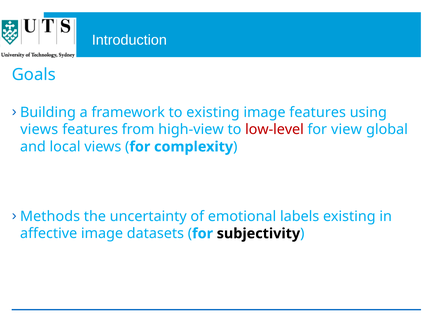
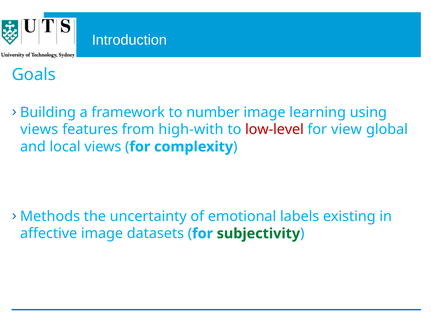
to existing: existing -> number (213, 112)
image features: features -> learning (318, 112)
high-view: high-view -> high-with (191, 130)
subjectivity colour: black -> green (258, 234)
